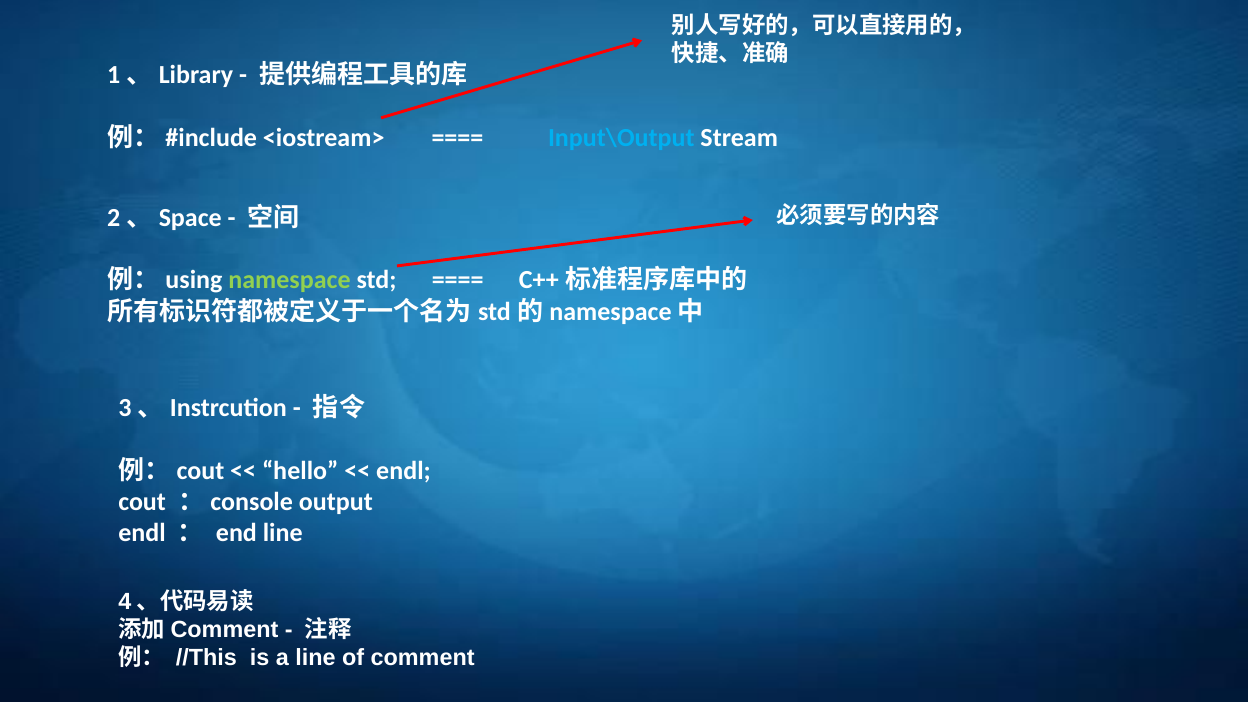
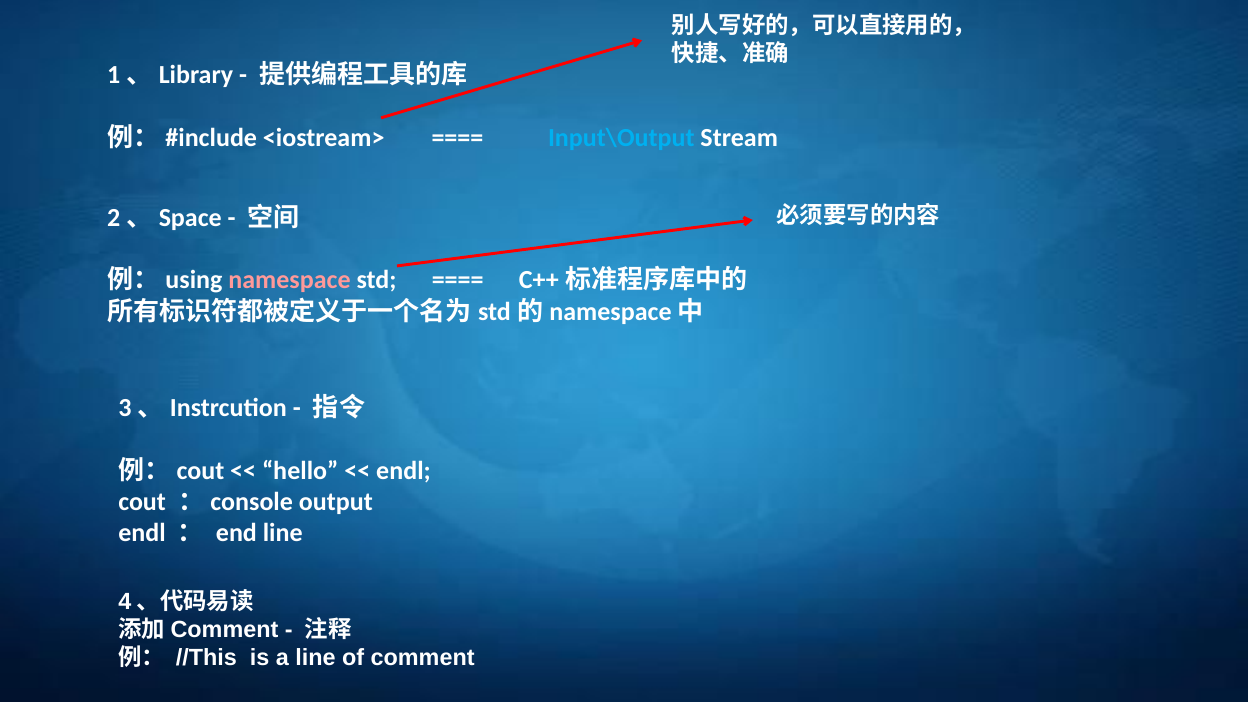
namespace colour: light green -> pink (289, 280)
